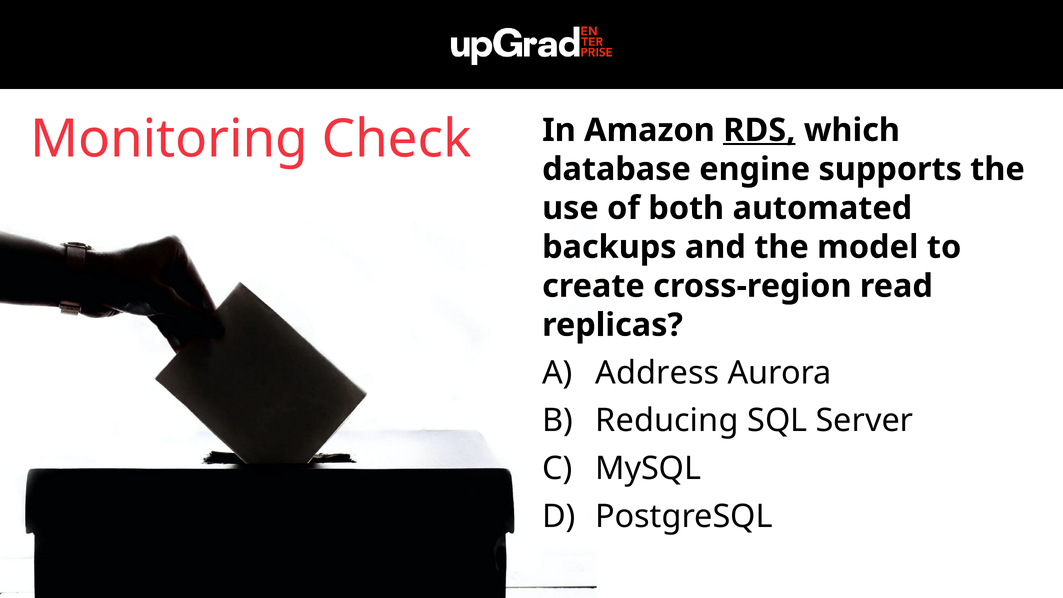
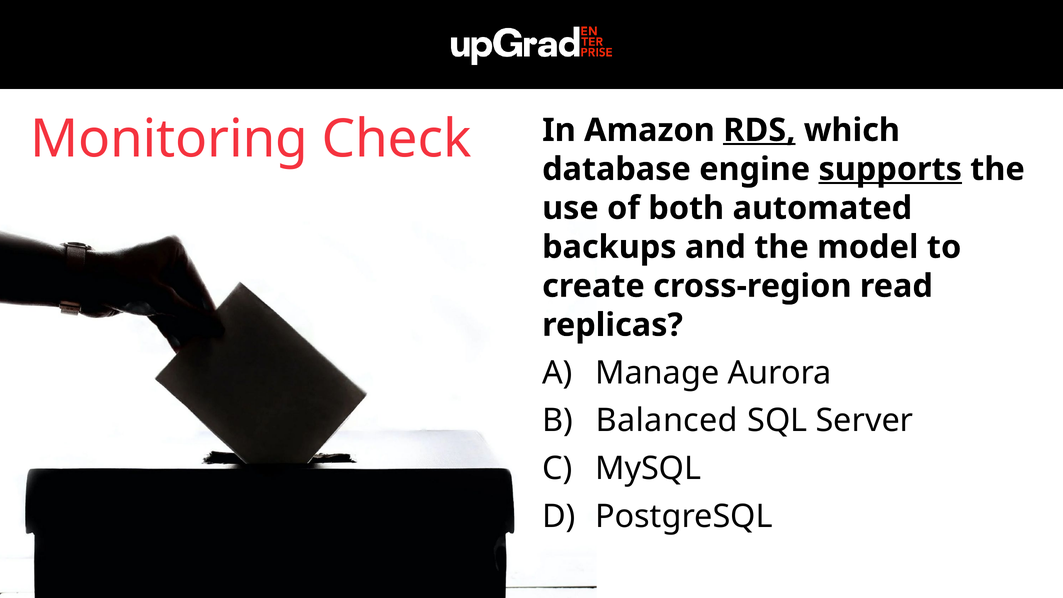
supports underline: none -> present (890, 169)
Address: Address -> Manage (657, 373)
Reducing: Reducing -> Balanced (667, 421)
